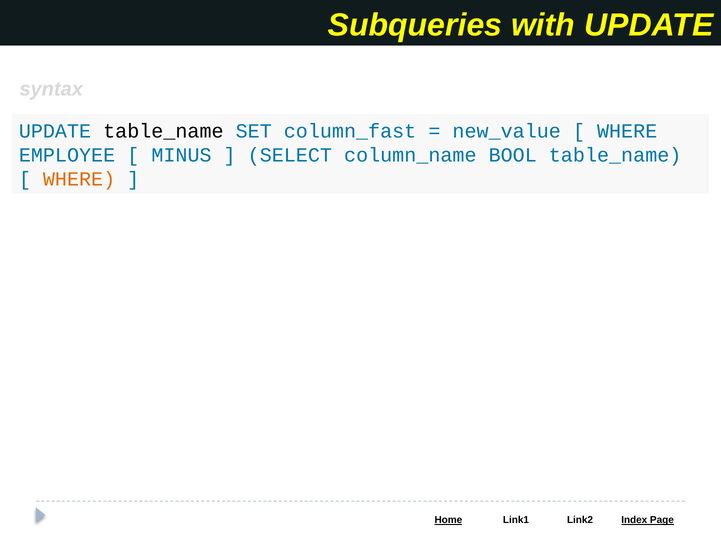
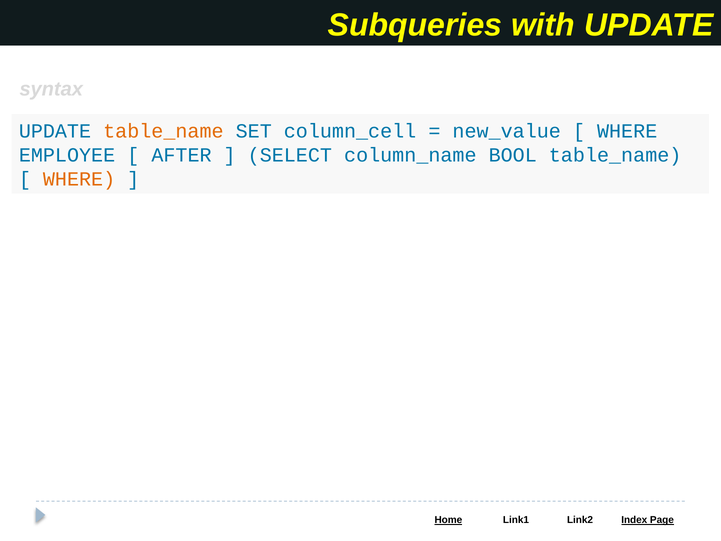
table_name colour: black -> orange (163, 131)
column_fast: column_fast -> column_cell (350, 131)
MINUS: MINUS -> AFTER (181, 155)
